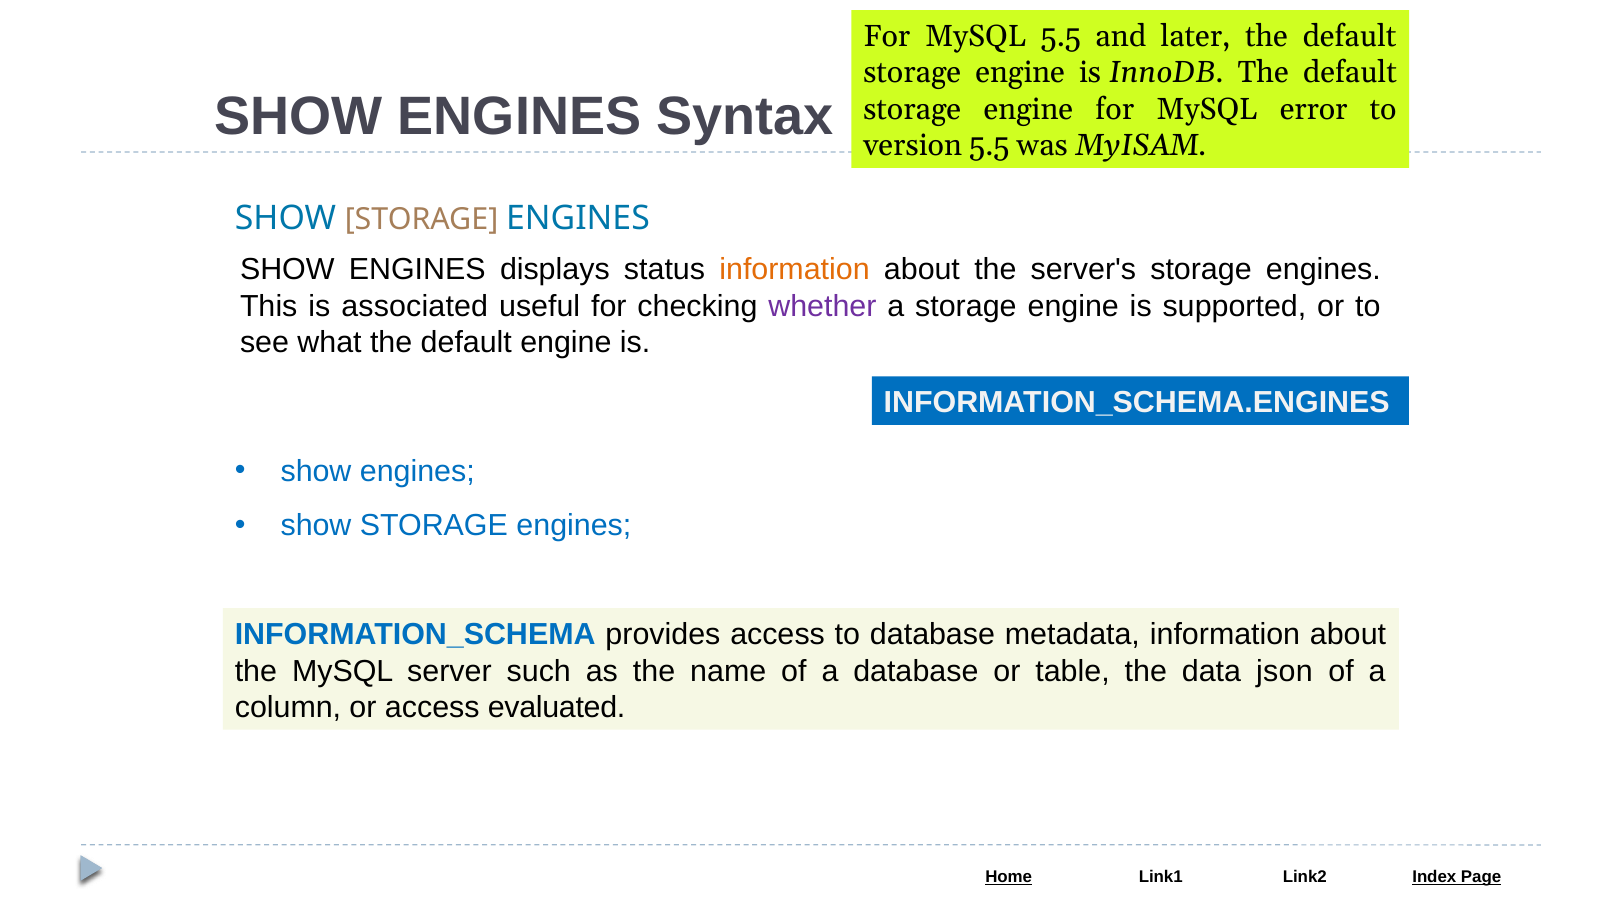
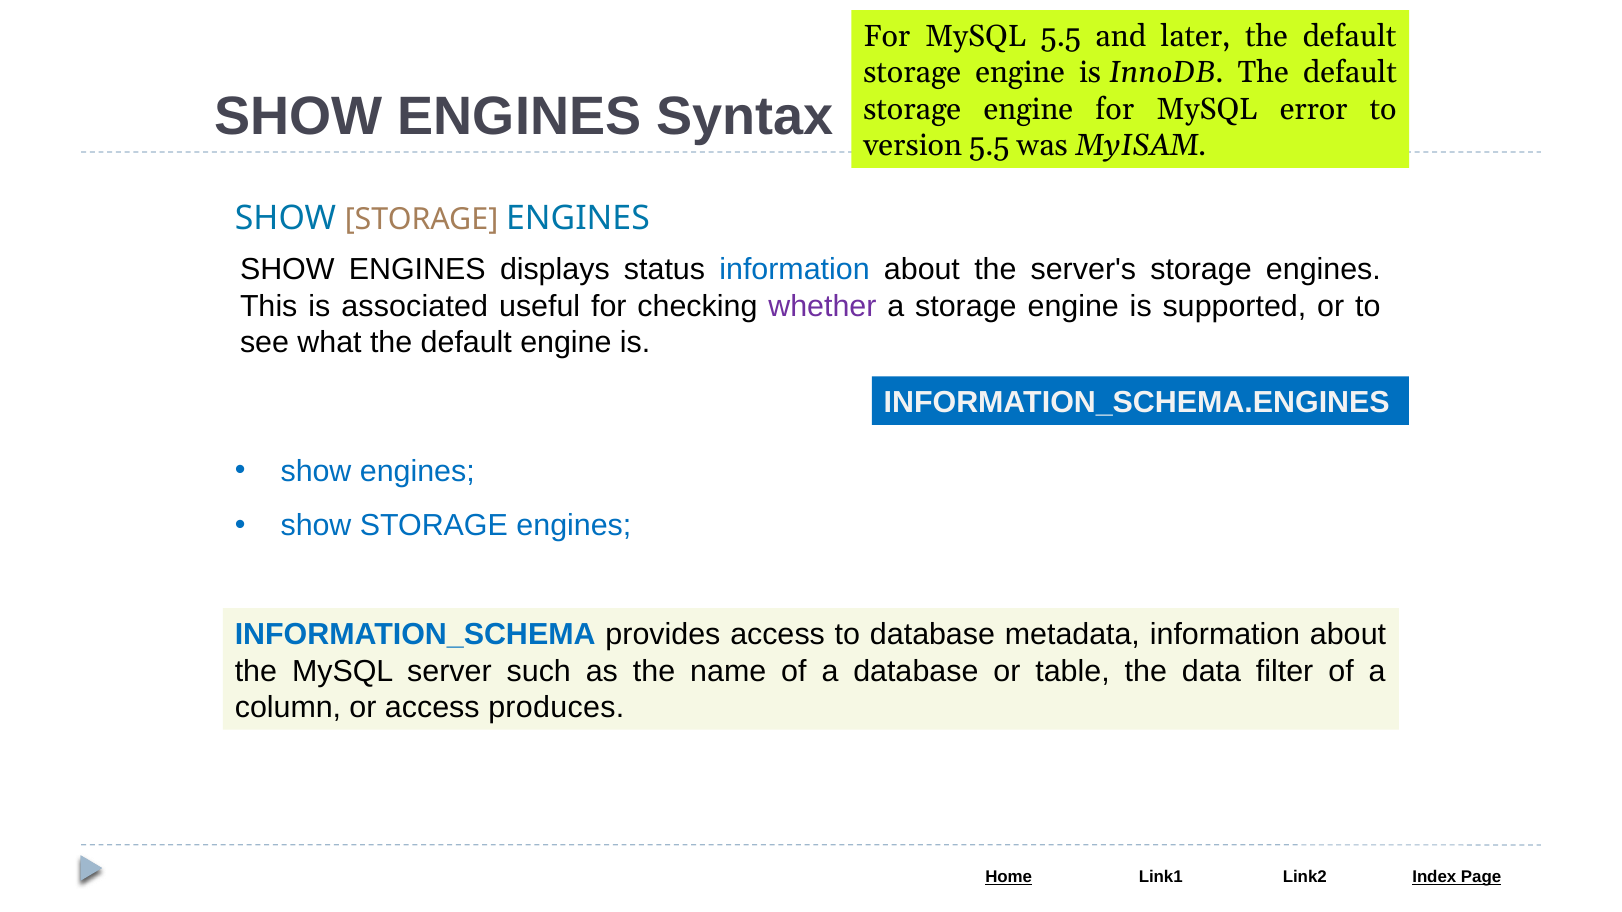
information colour: orange -> blue (795, 270)
json: json -> filter (1285, 671)
evaluated: evaluated -> produces (556, 708)
